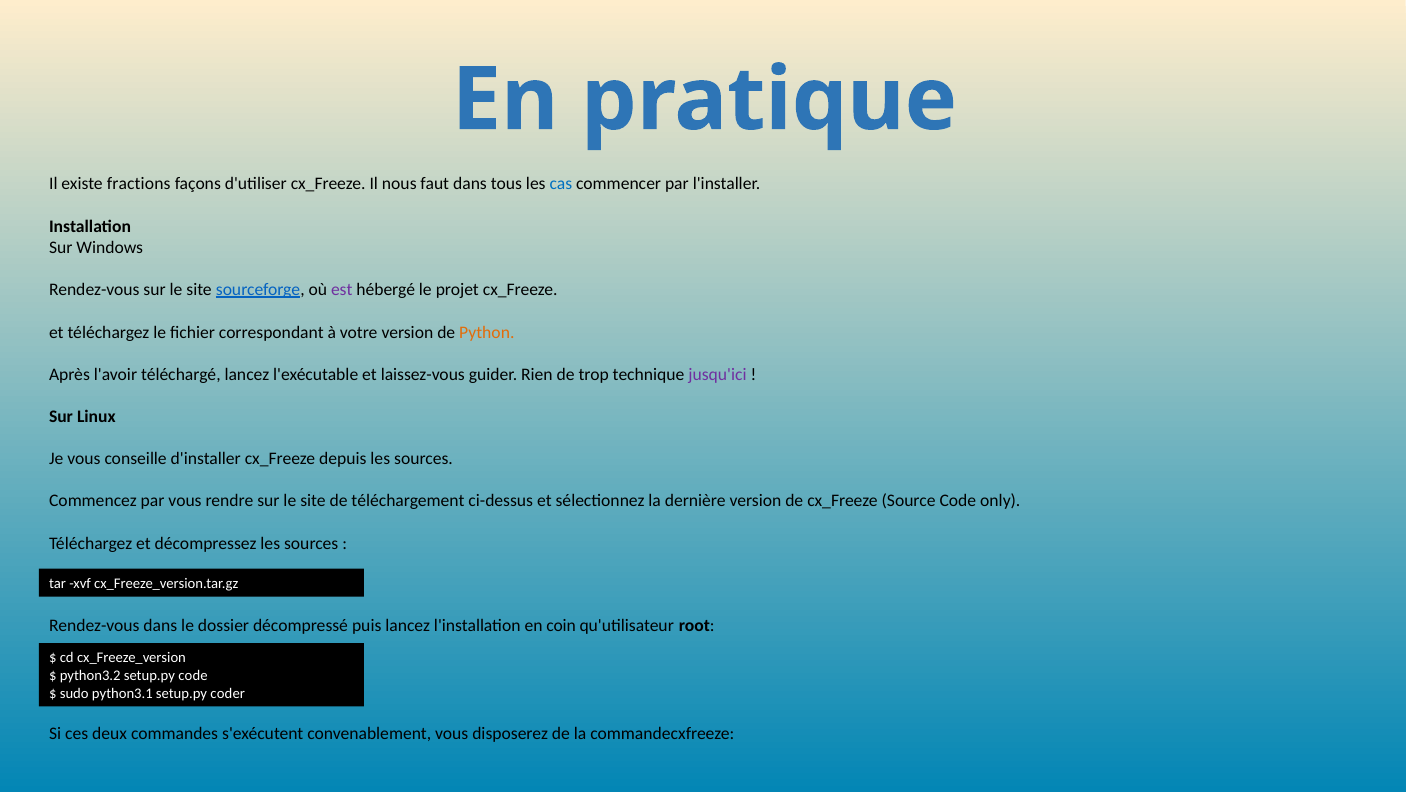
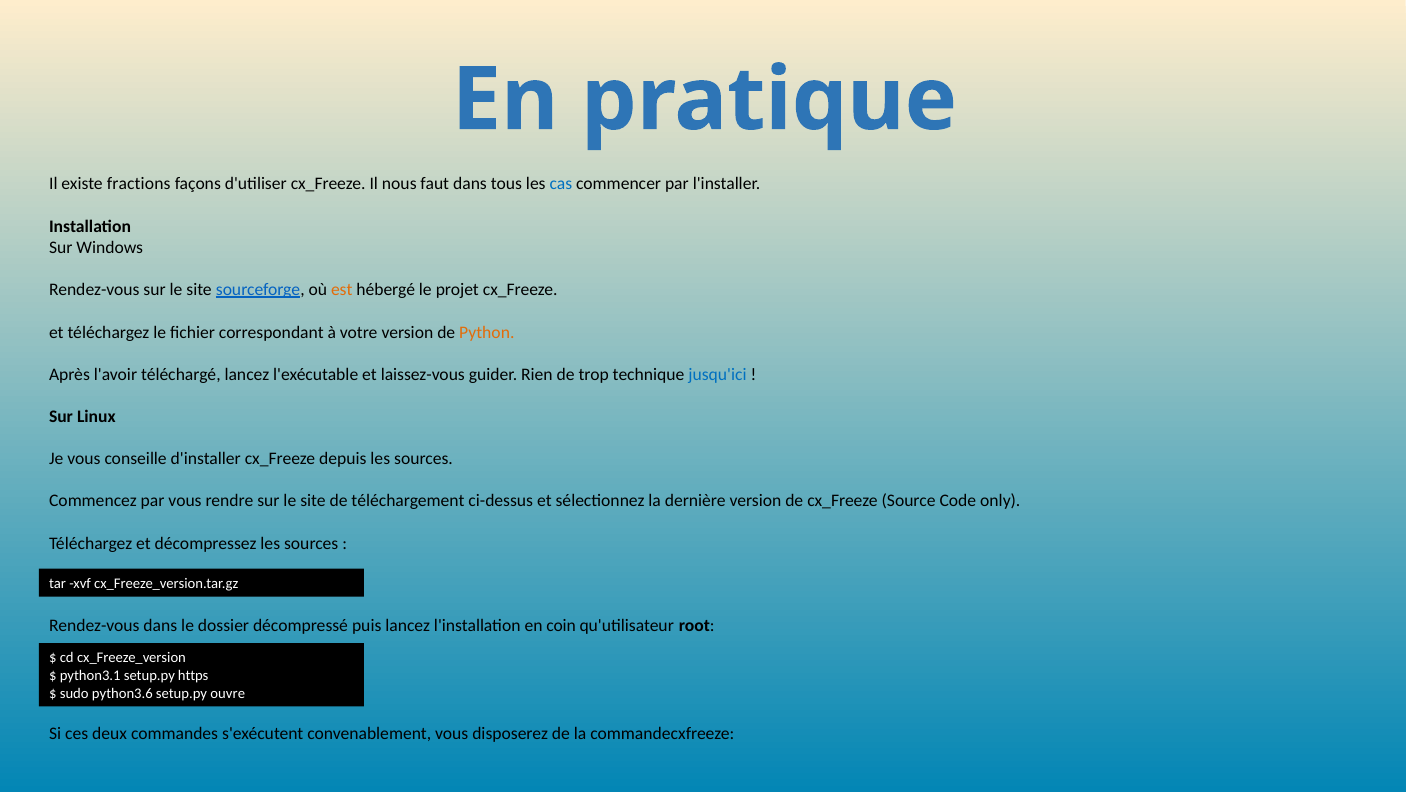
est colour: purple -> orange (342, 290)
jusqu'ici colour: purple -> blue (717, 375)
python3.2: python3.2 -> python3.1 (90, 676)
setup.py code: code -> https (193, 676)
python3.1: python3.1 -> python3.6 (122, 694)
coder: coder -> ouvre (228, 694)
